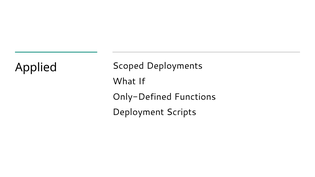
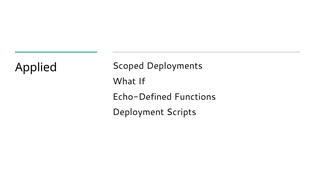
Only-Defined: Only-Defined -> Echo-Defined (142, 97)
